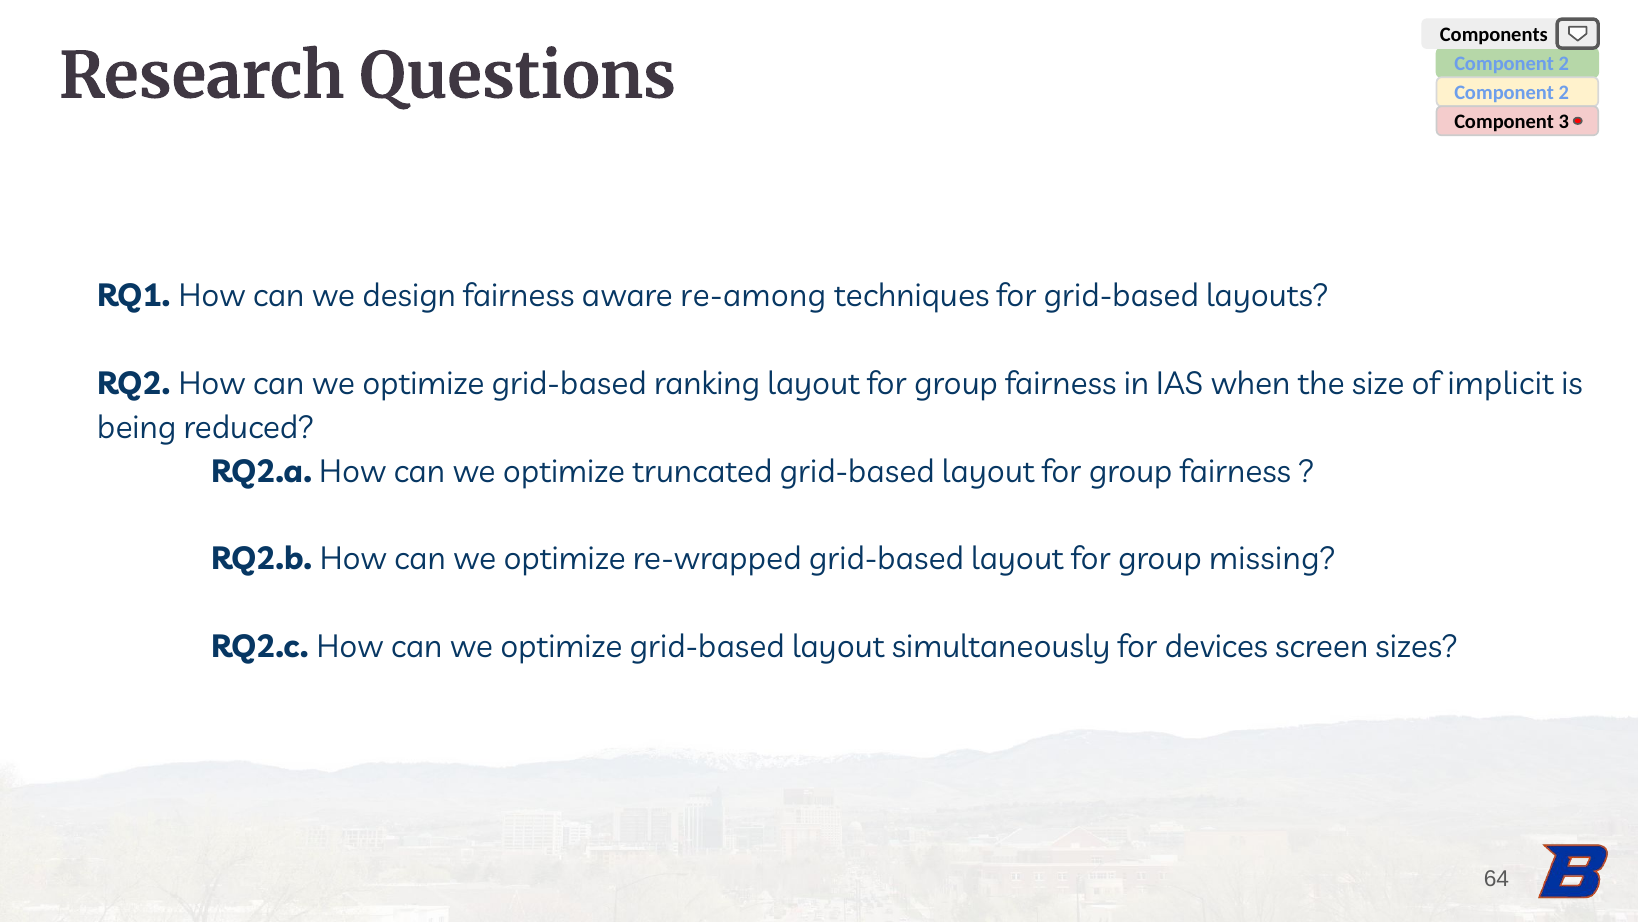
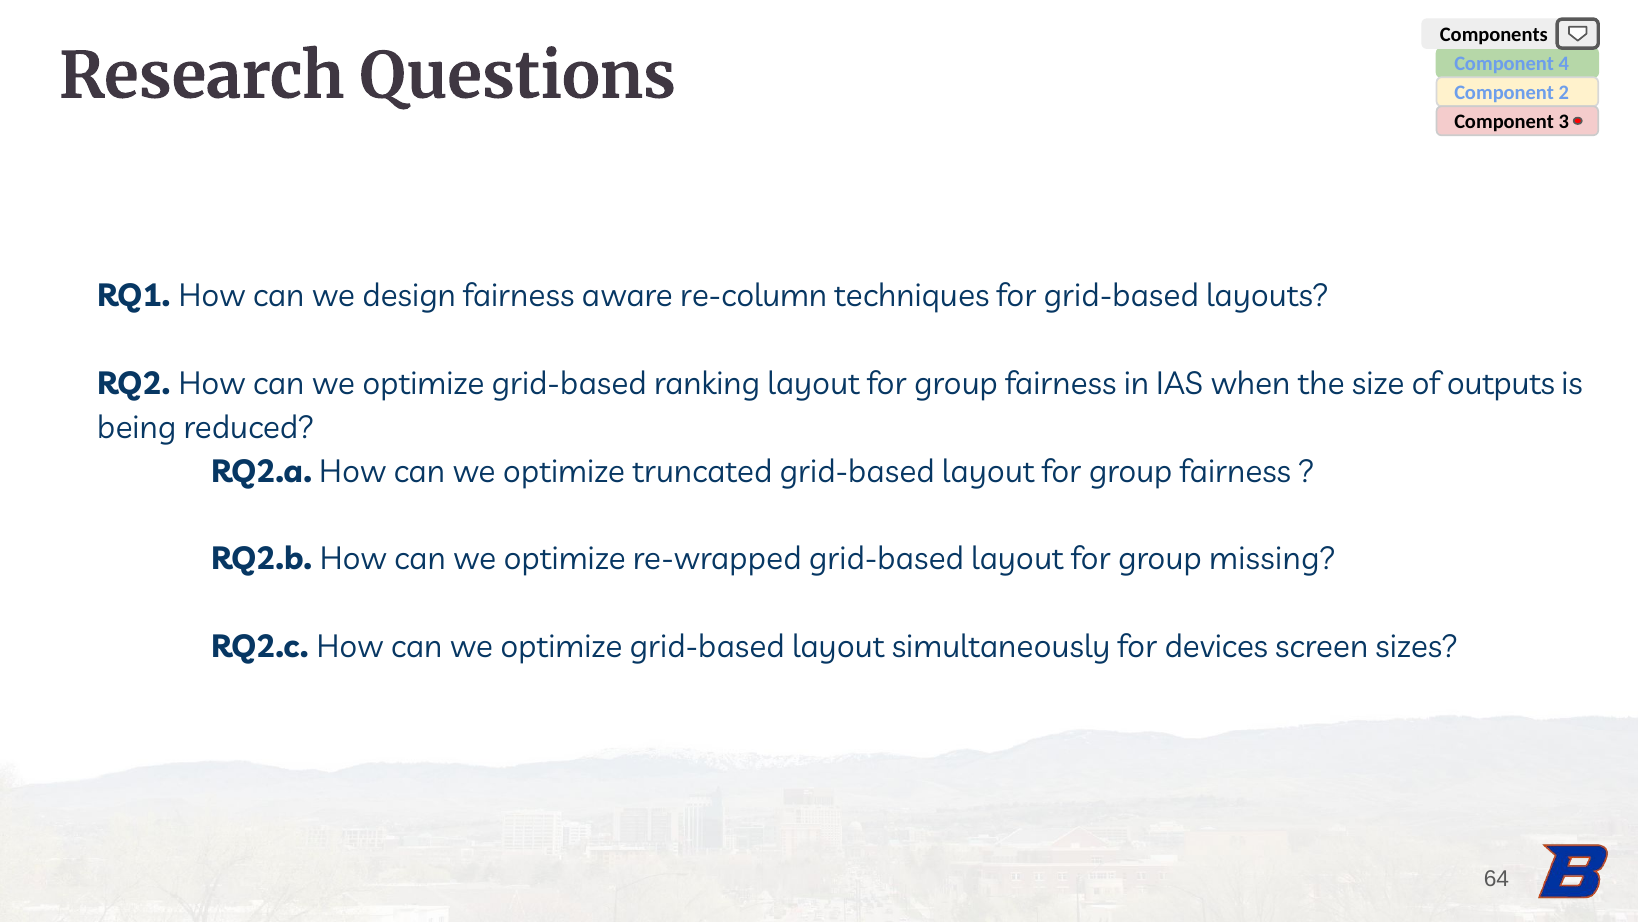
2: 2 -> 4 (1564, 64)
re-among: re-among -> re-column (754, 296)
implicit: implicit -> outputs (1501, 383)
